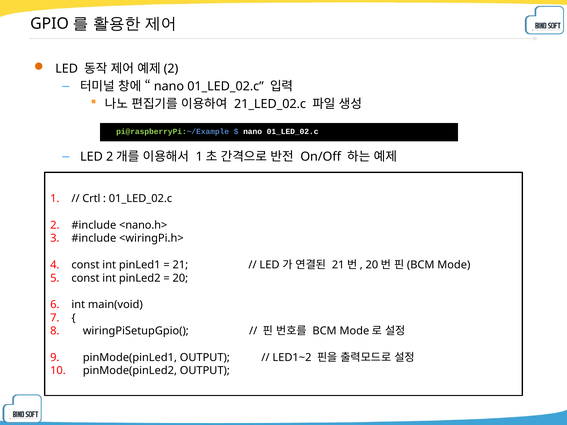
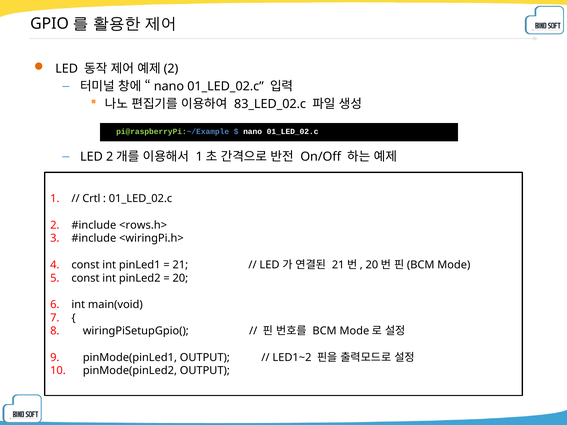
21_LED_02.c: 21_LED_02.c -> 83_LED_02.c (270, 104)
<nano.h>: <nano.h> -> <rows.h> (143, 225)
